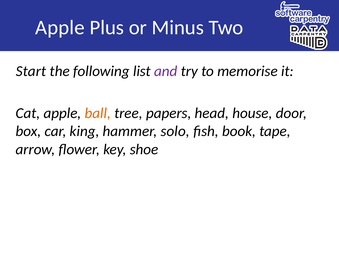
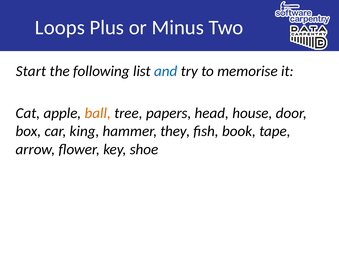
Apple: Apple -> Loops (60, 28)
and colour: purple -> blue (166, 71)
solo: solo -> they (175, 131)
